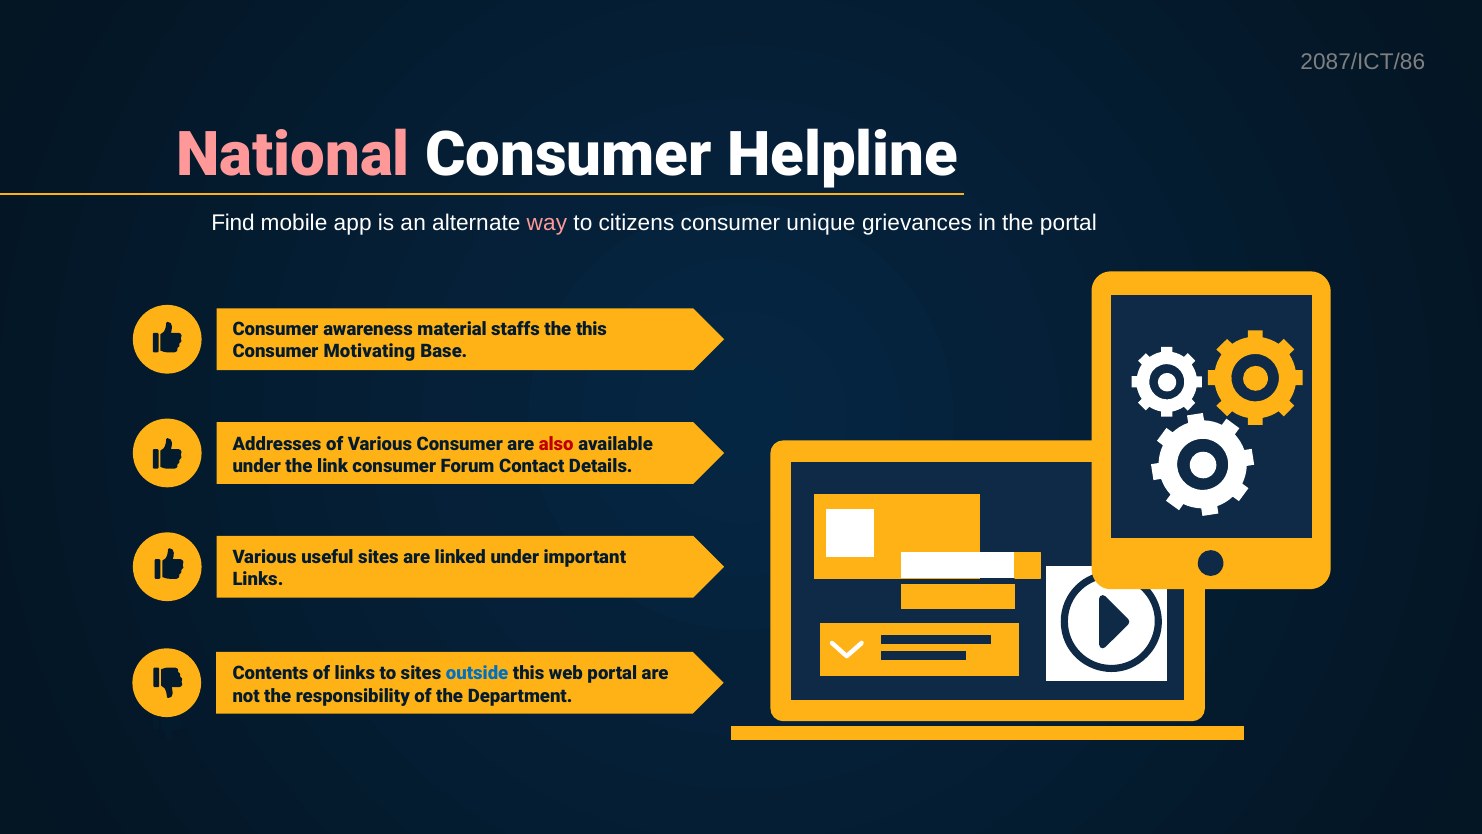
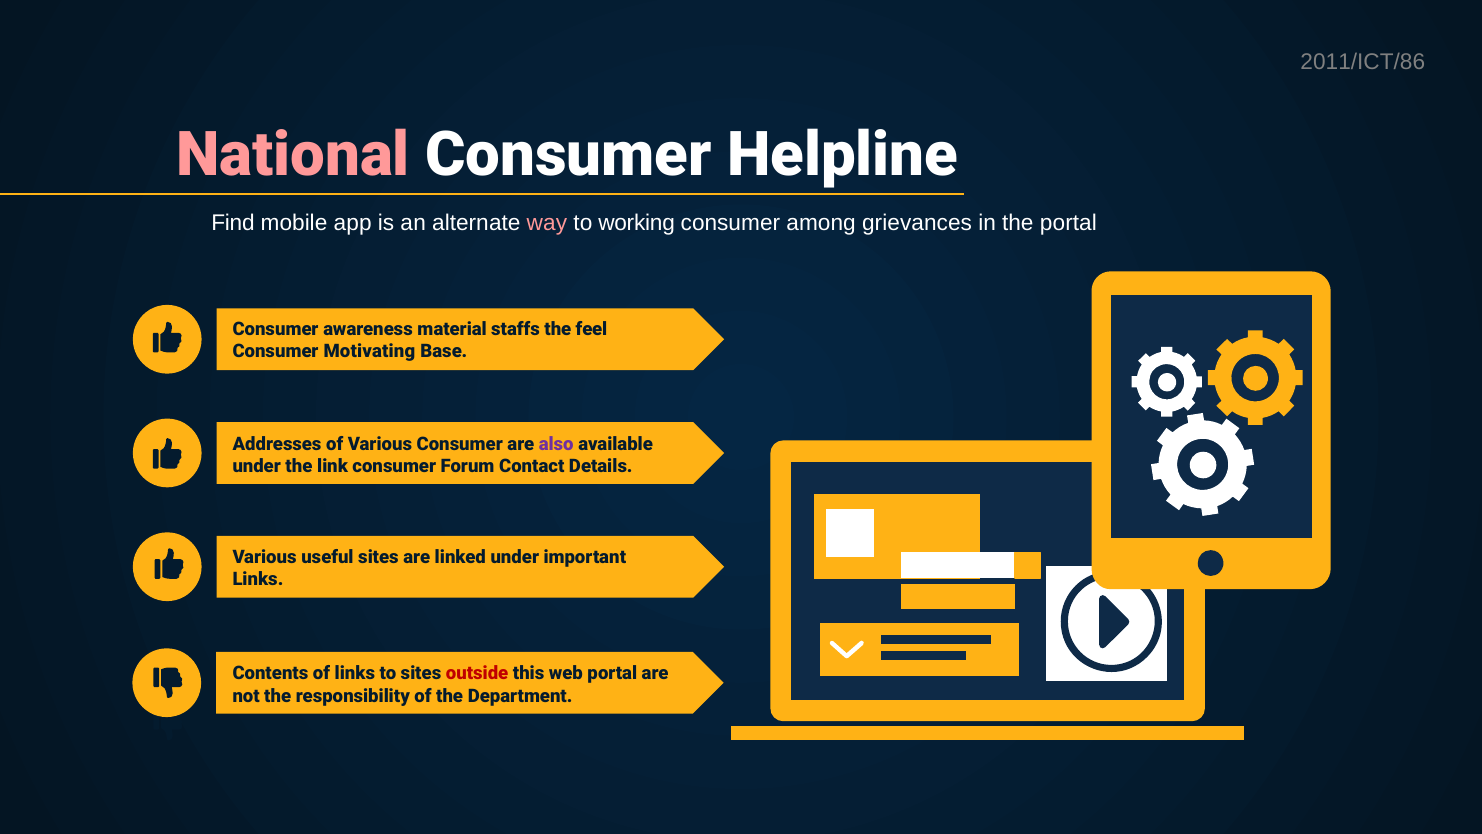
2087/ICT/86: 2087/ICT/86 -> 2011/ICT/86 (1363, 62)
citizens: citizens -> working (637, 223)
unique: unique -> among (821, 223)
the this: this -> feel (591, 329)
also colour: red -> purple (556, 444)
outside colour: blue -> red (477, 673)
